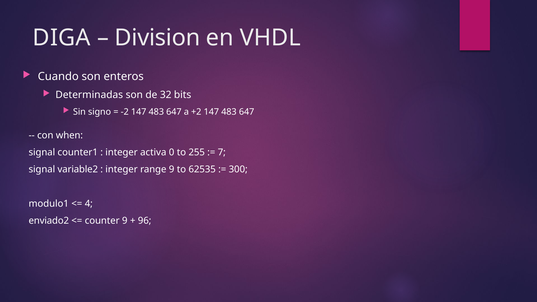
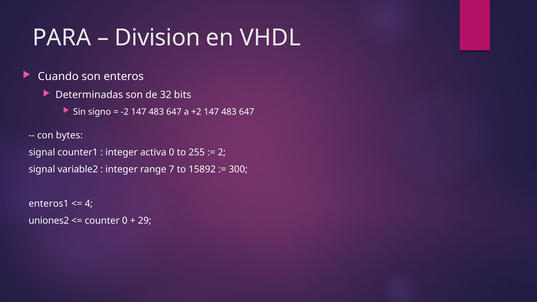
DIGA: DIGA -> PARA (62, 38)
when: when -> bytes (69, 136)
7: 7 -> 2 (222, 153)
range 9: 9 -> 7 (172, 170)
62535: 62535 -> 15892 (202, 170)
modulo1: modulo1 -> enteros1 (49, 204)
enviado2: enviado2 -> uniones2 (49, 221)
counter 9: 9 -> 0 (125, 221)
96: 96 -> 29 (145, 221)
